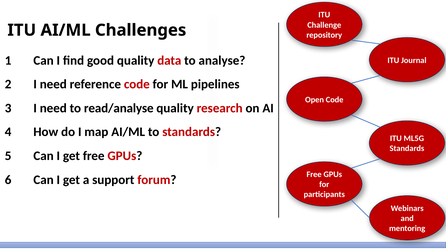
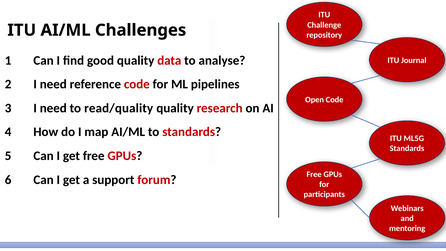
read/analyse: read/analyse -> read/quality (119, 108)
